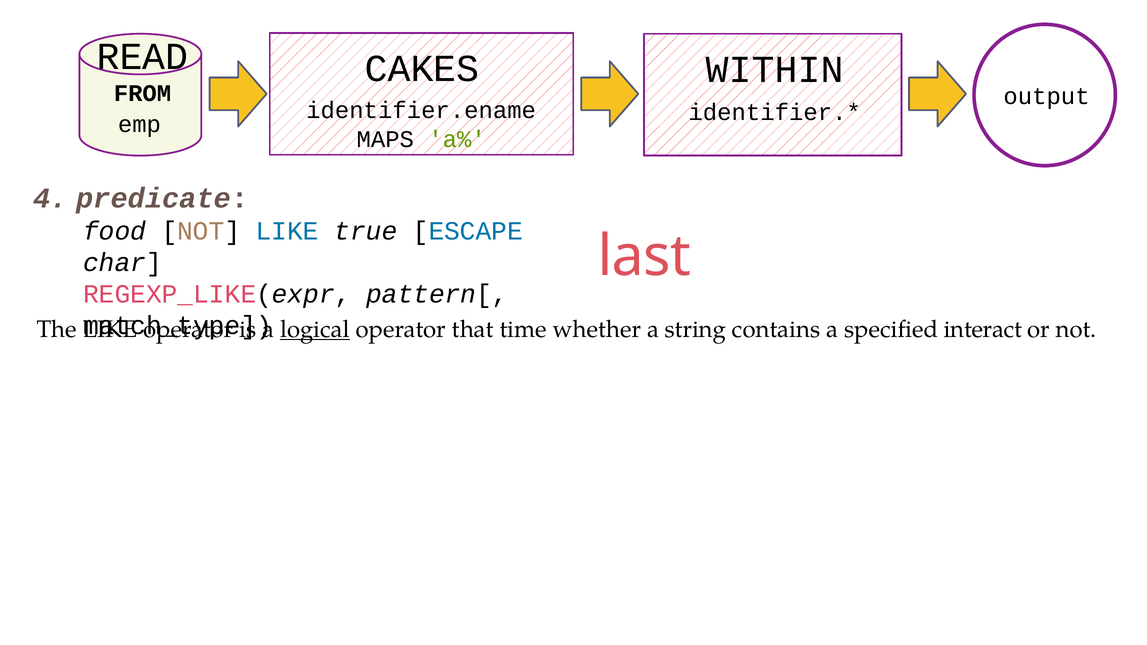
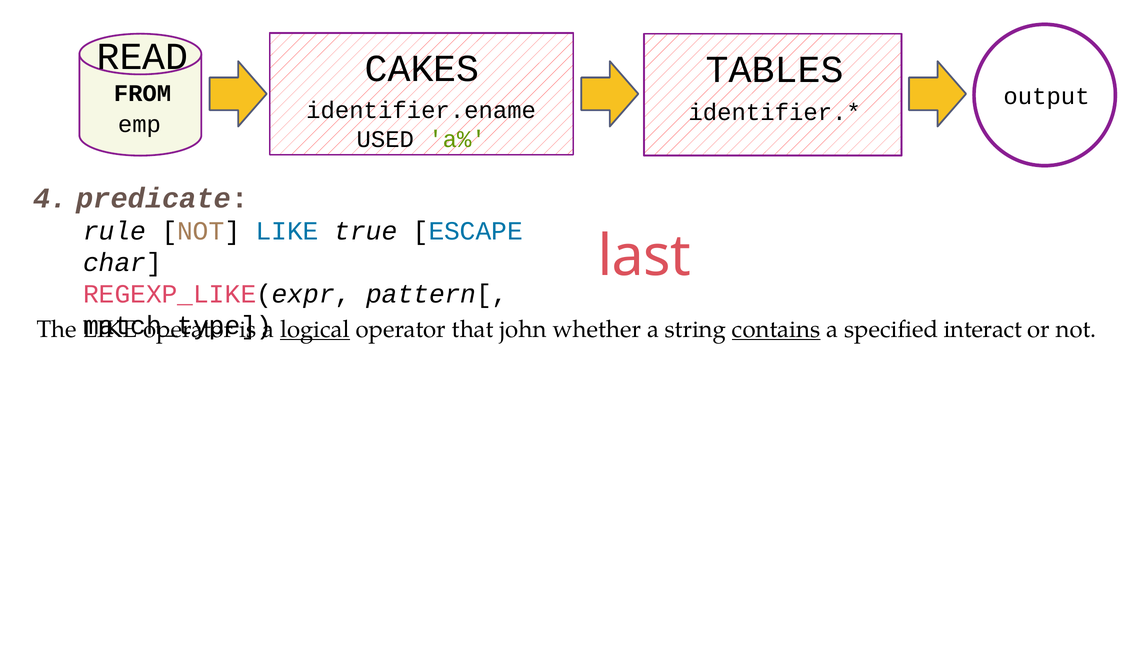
WITHIN: WITHIN -> TABLES (775, 70)
MAPS: MAPS -> USED (385, 139)
food: food -> rule (115, 231)
time: time -> john (523, 329)
contains underline: none -> present (776, 329)
